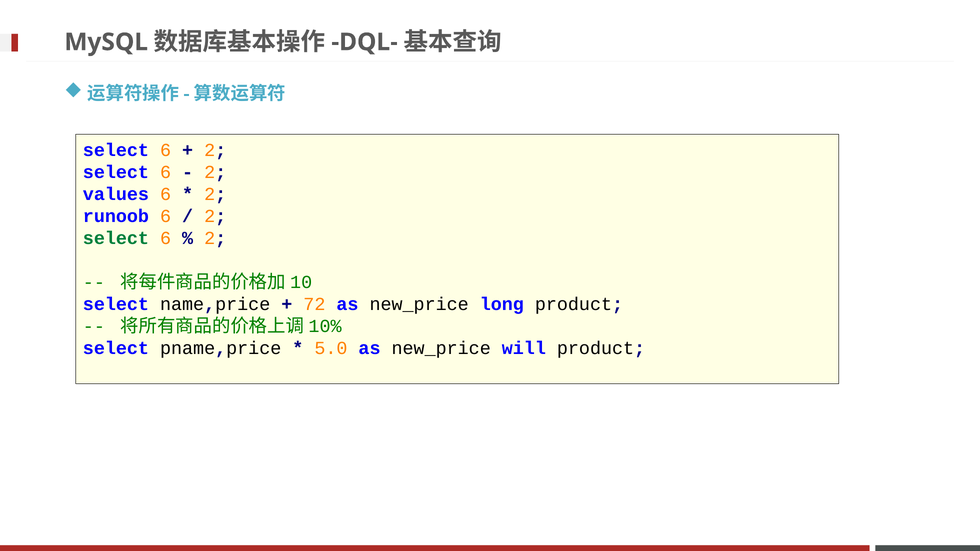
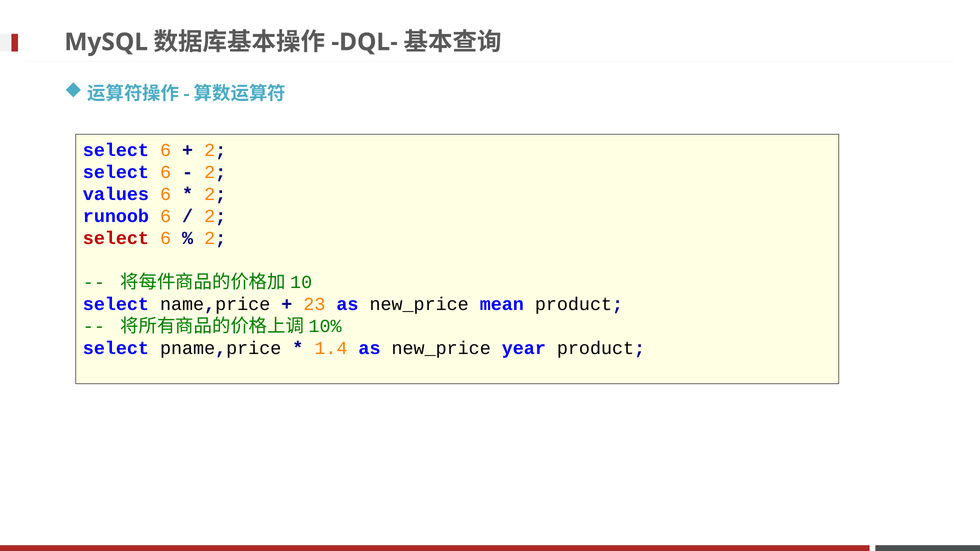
select colour: green -> red (116, 238)
72: 72 -> 23 (314, 304)
long: long -> mean (502, 304)
5.0: 5.0 -> 1.4 (331, 349)
will: will -> year (524, 349)
